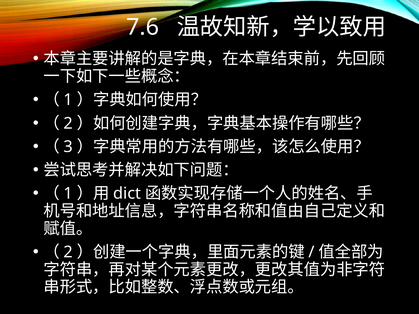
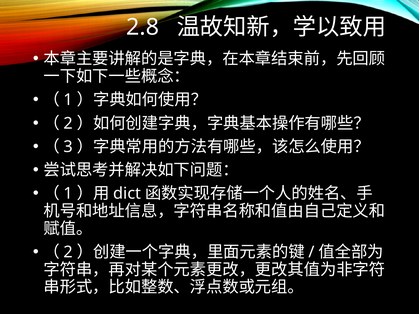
7.6: 7.6 -> 2.8 (143, 27)
